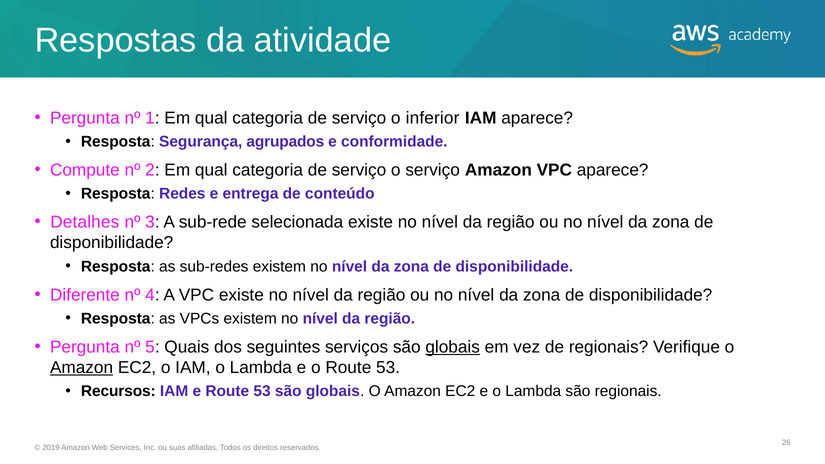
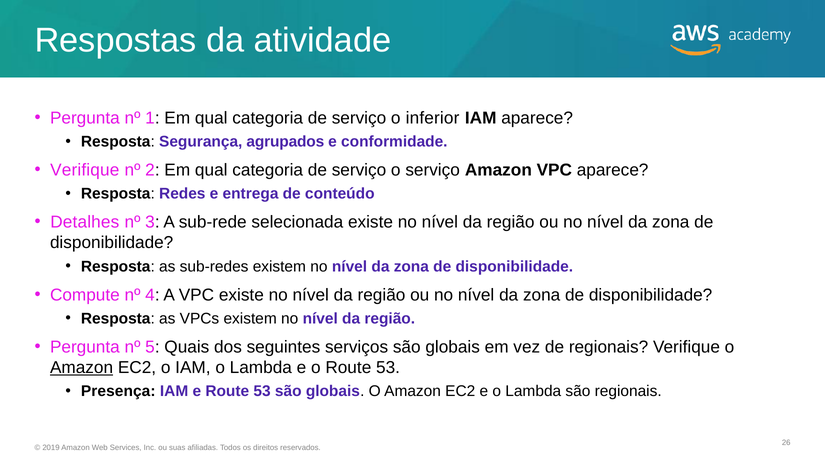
Compute: Compute -> Verifique (85, 170)
Diferente: Diferente -> Compute (85, 295)
globais underline: present -> none (453, 347)
Recursos: Recursos -> Presença (118, 391)
